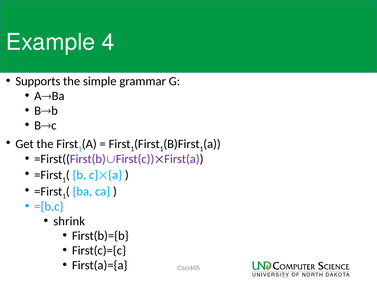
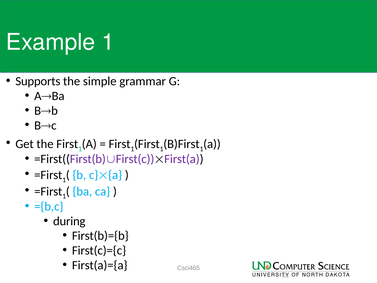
Example 4: 4 -> 1 (108, 42)
shrink: shrink -> during (69, 221)
